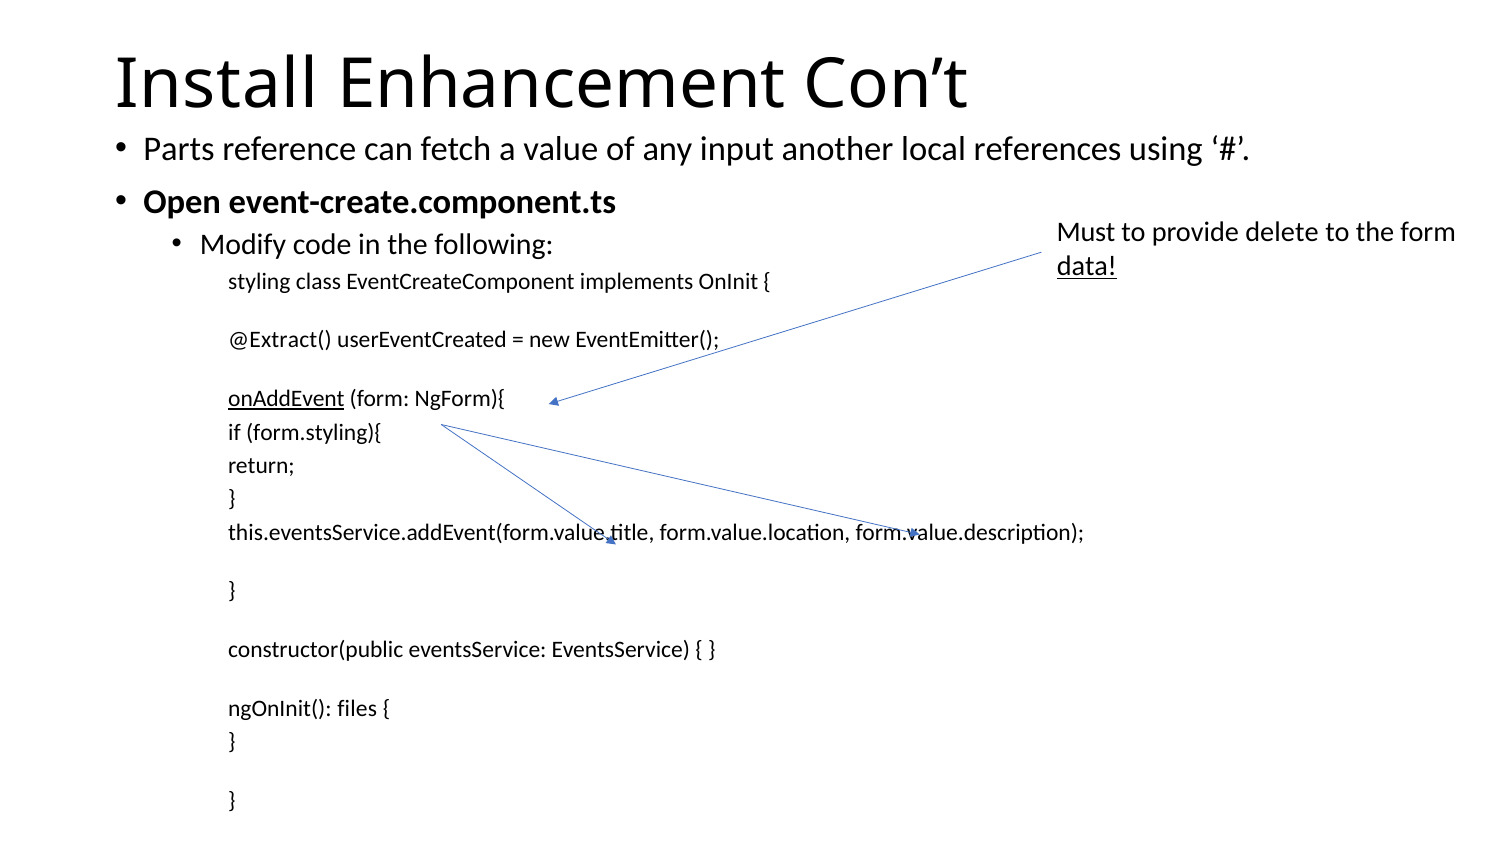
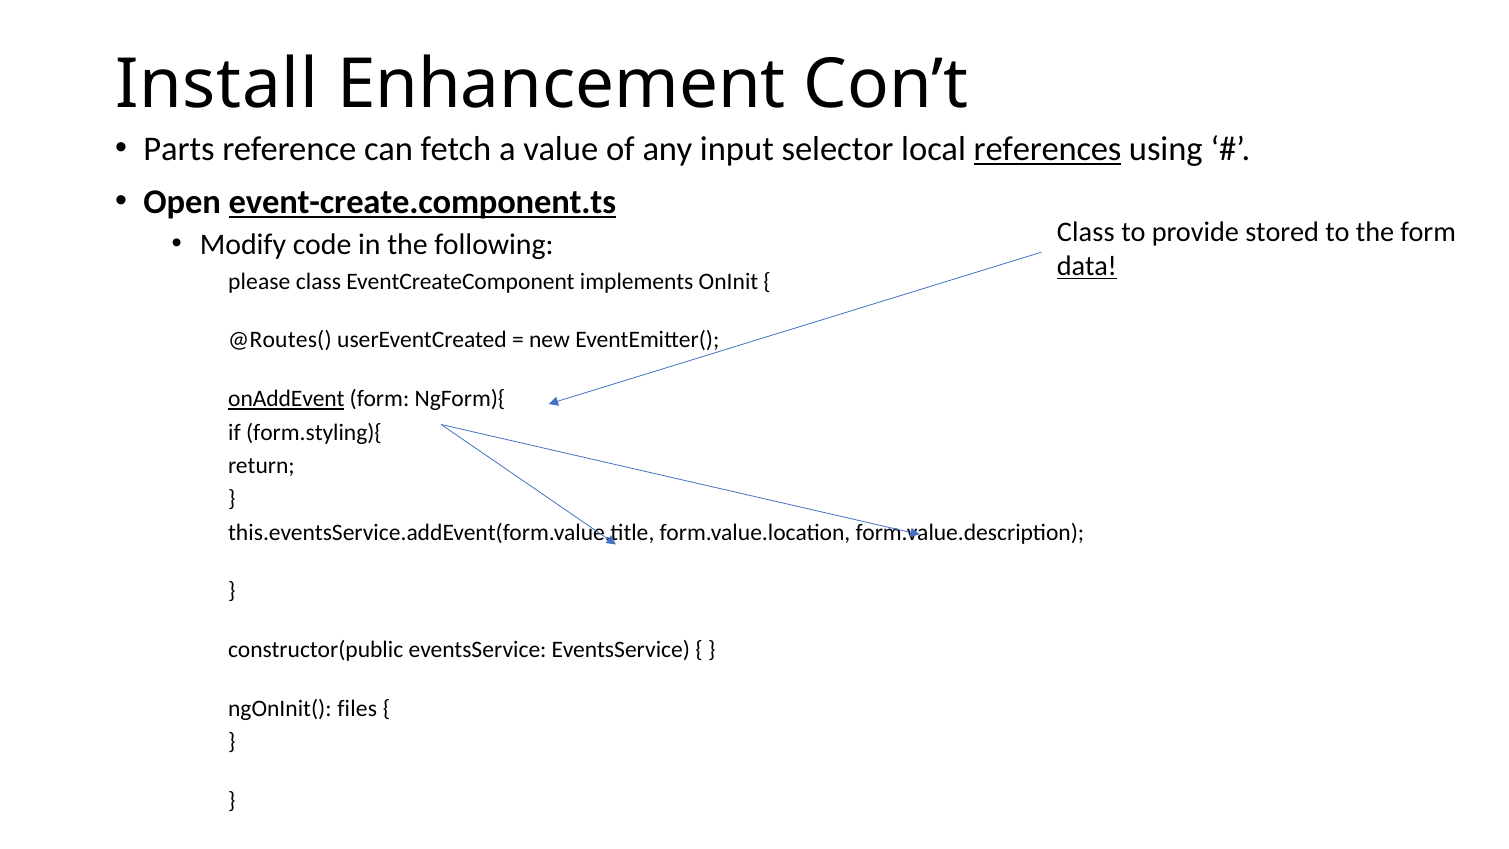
another: another -> selector (838, 149)
references underline: none -> present (1048, 149)
event-create.component.ts underline: none -> present (422, 202)
Must: Must -> Class (1086, 232)
delete: delete -> stored (1282, 232)
styling: styling -> please (259, 281)
@Extract(: @Extract( -> @Routes( (280, 340)
